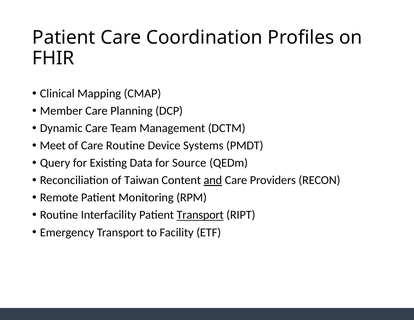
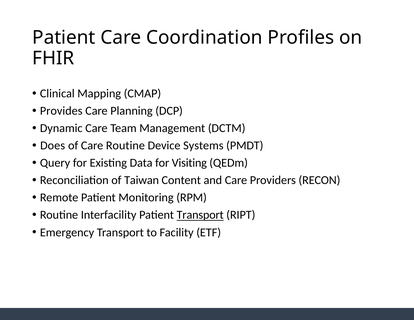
Member: Member -> Provides (61, 111)
Meet: Meet -> Does (53, 146)
Source: Source -> Visiting (189, 163)
and underline: present -> none (213, 180)
